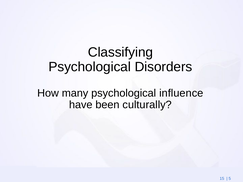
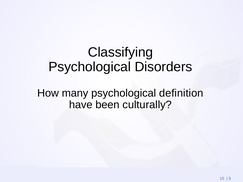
influence: influence -> definition (181, 93)
